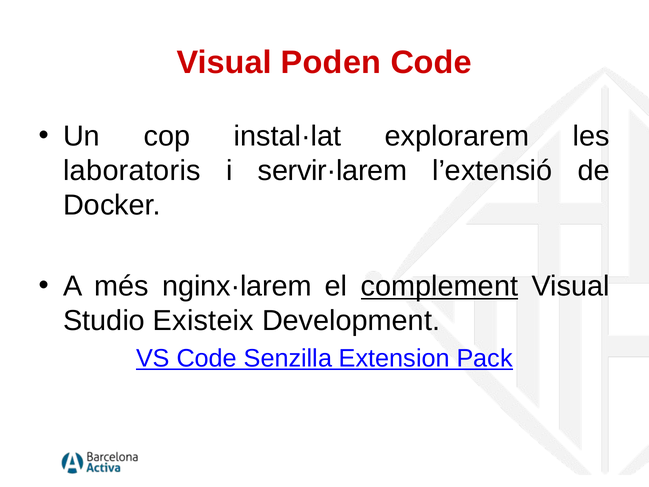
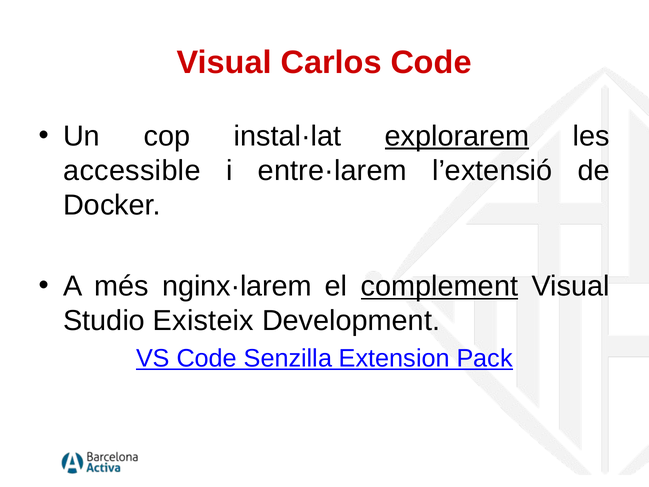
Poden: Poden -> Carlos (331, 62)
explorarem underline: none -> present (457, 136)
laboratoris: laboratoris -> accessible (132, 171)
servir·larem: servir·larem -> entre·larem (332, 171)
